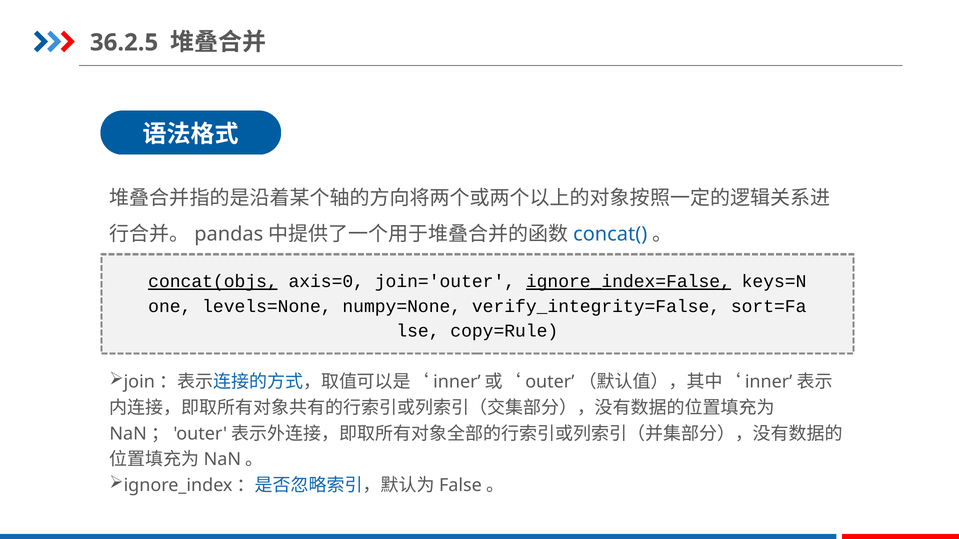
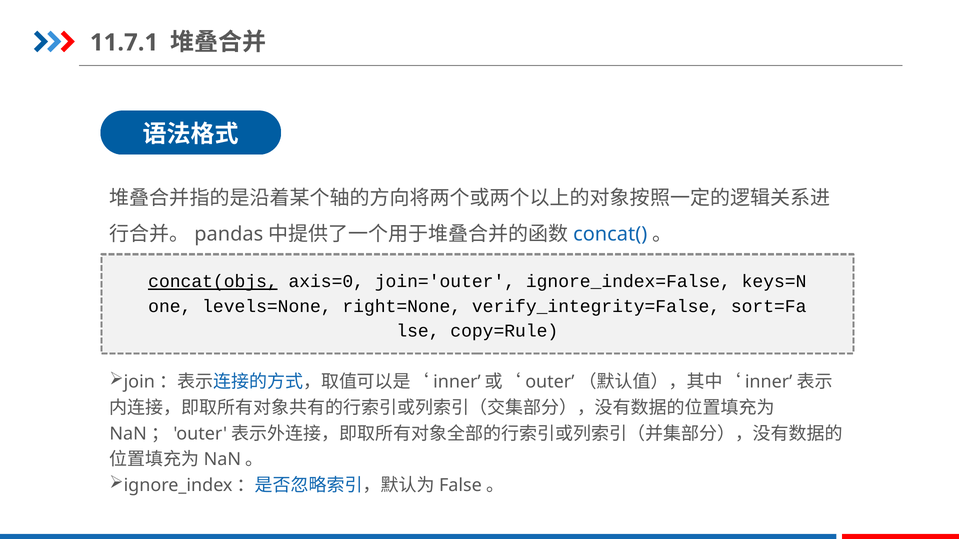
36.2.5: 36.2.5 -> 11.7.1 (124, 43)
ignore_index=False underline: present -> none (628, 282)
numpy=None: numpy=None -> right=None (402, 307)
